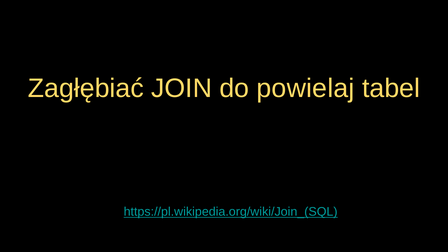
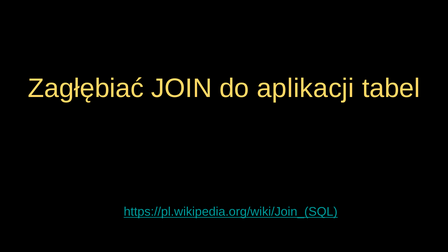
powielaj: powielaj -> aplikacji (305, 88)
